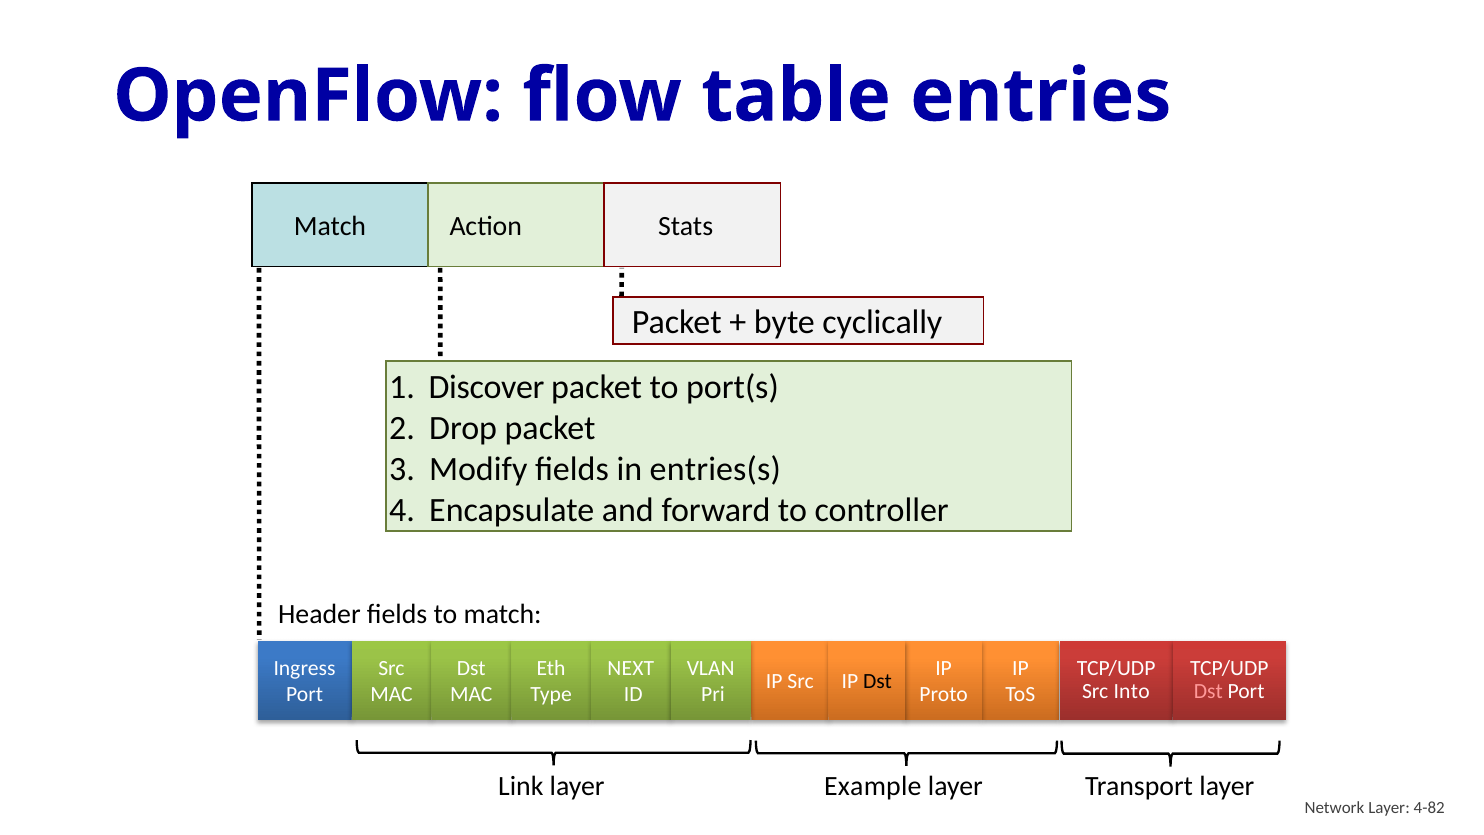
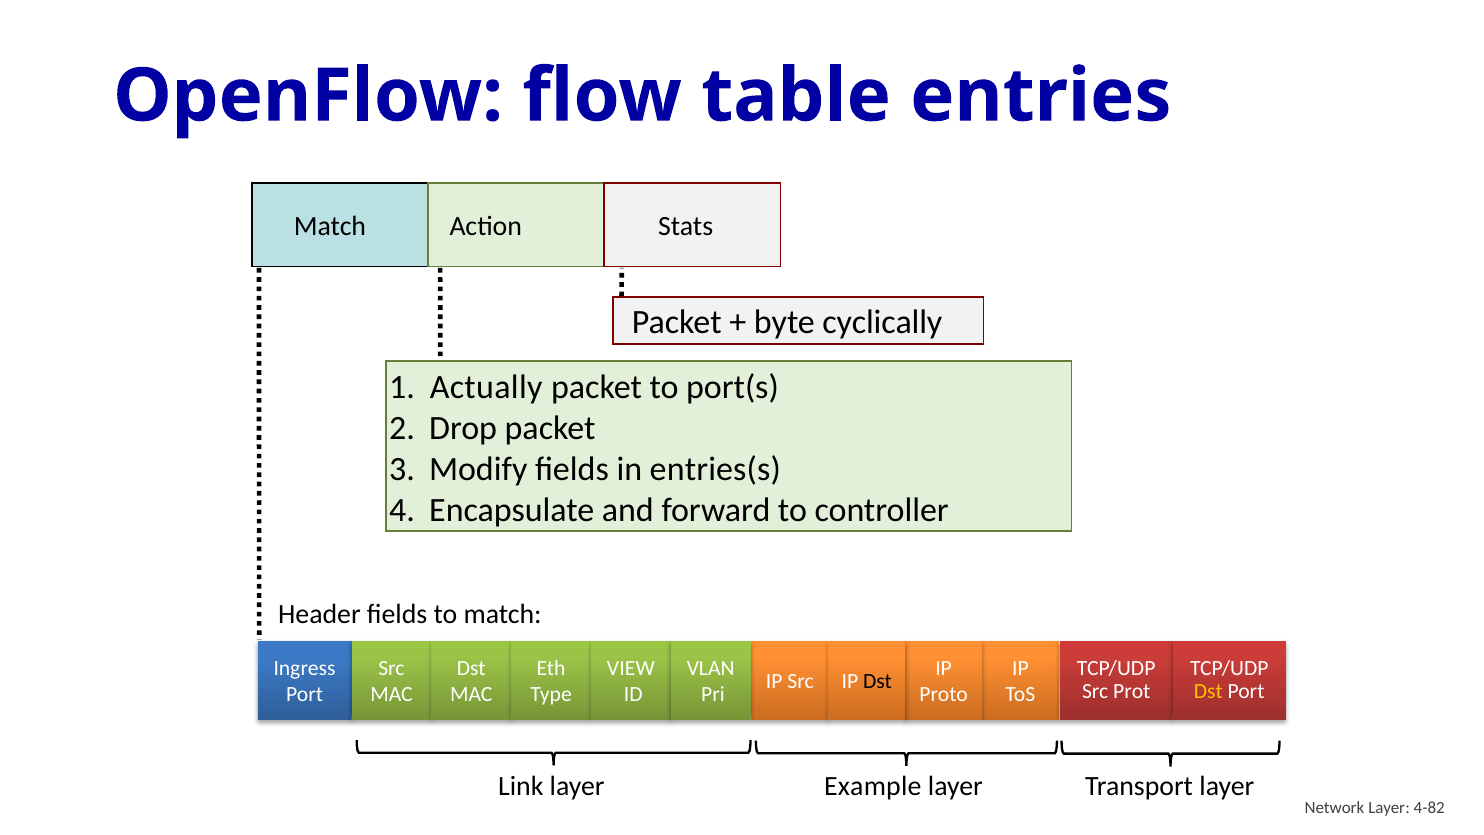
Discover: Discover -> Actually (486, 387)
NEXT: NEXT -> VIEW (631, 668)
Into: Into -> Prot (1132, 691)
Dst colour: pink -> yellow (1208, 691)
